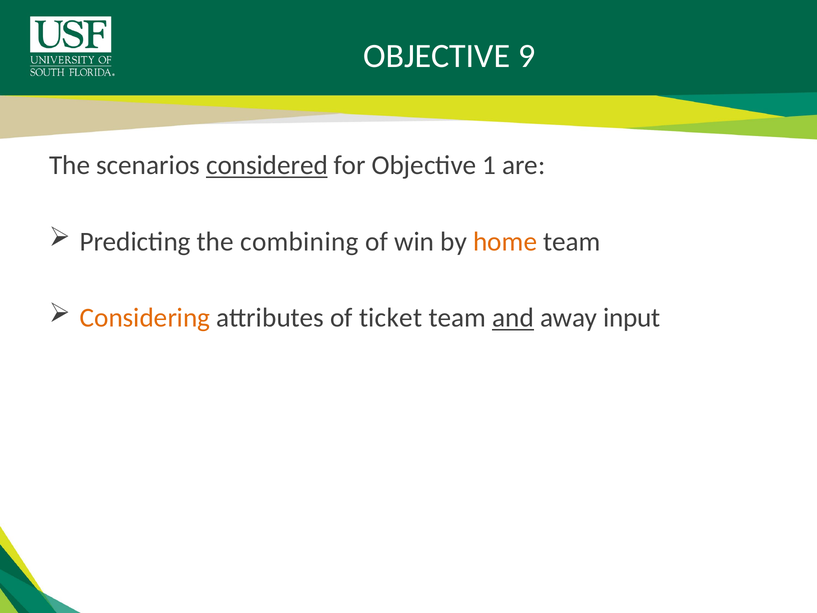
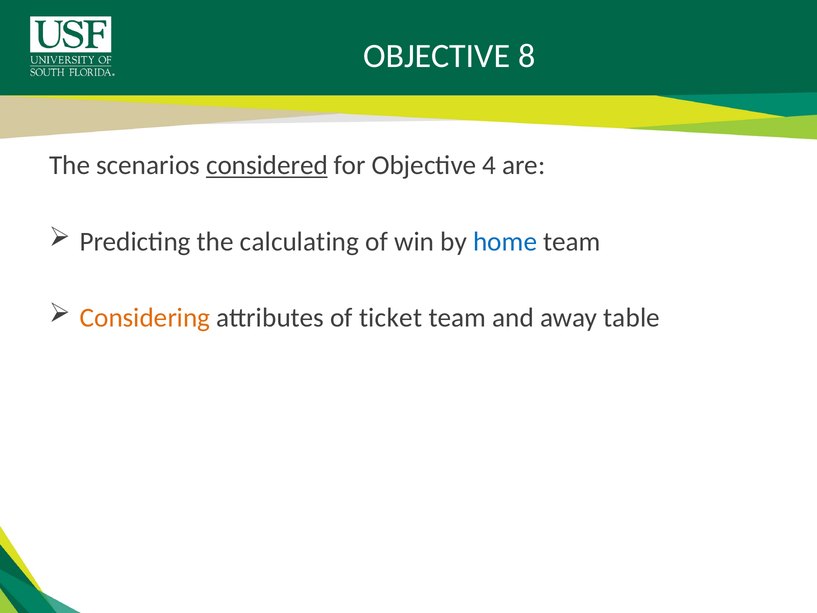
9: 9 -> 8 (527, 56)
1: 1 -> 4 (489, 165)
combining: combining -> calculating (300, 242)
home colour: orange -> blue (505, 242)
and underline: present -> none (513, 318)
input: input -> table (632, 318)
